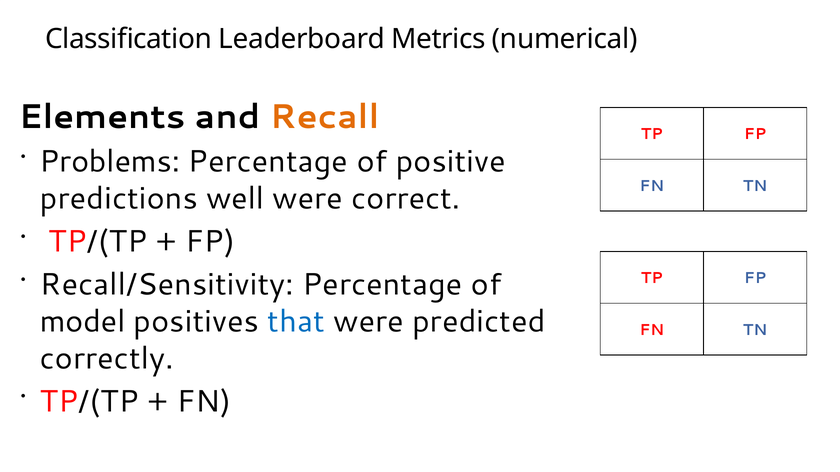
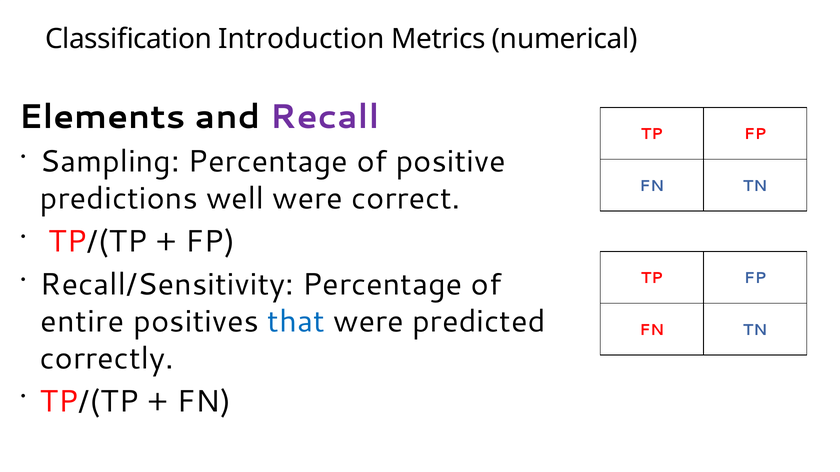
Leaderboard: Leaderboard -> Introduction (301, 39)
Recall colour: orange -> purple (325, 117)
Problems: Problems -> Sampling (110, 162)
model: model -> entire (82, 322)
